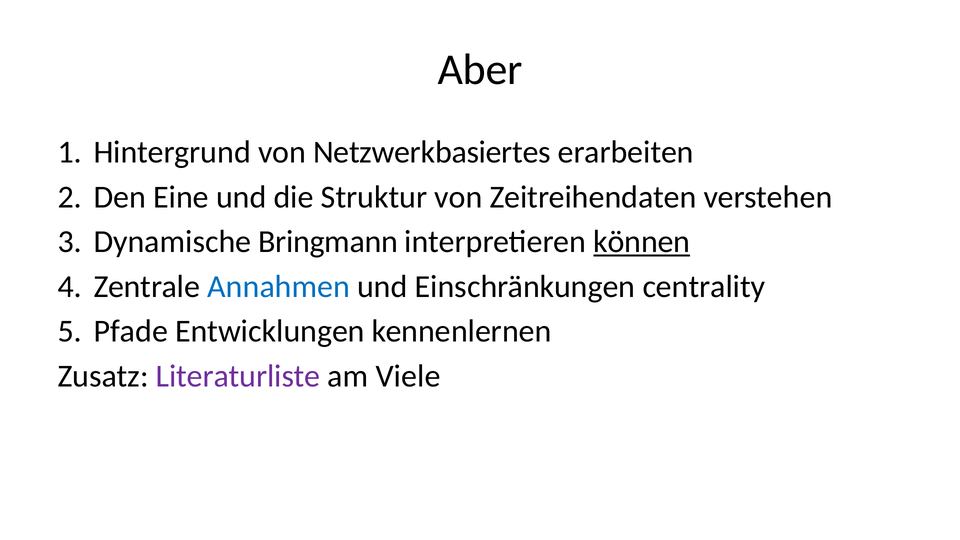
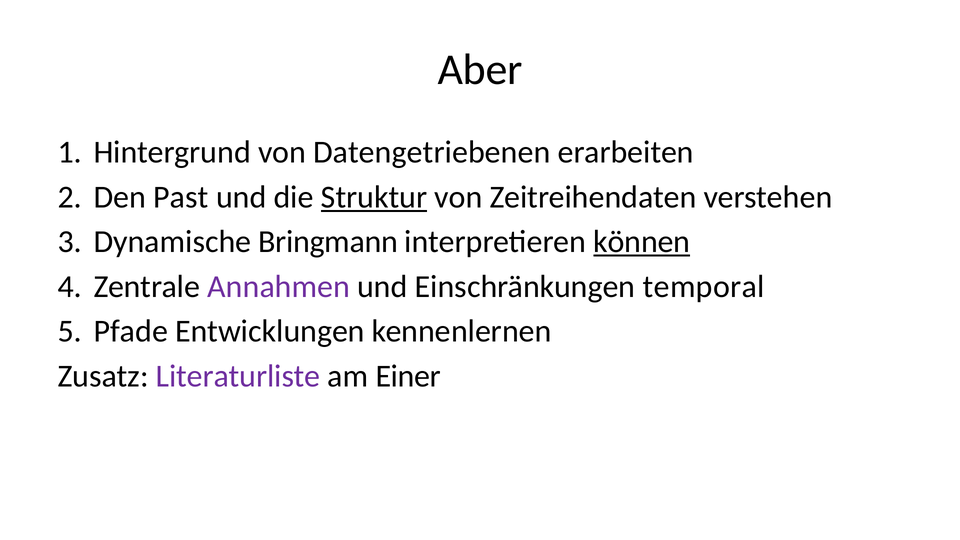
Netzwerkbasiertes: Netzwerkbasiertes -> Datengetriebenen (432, 152)
Eine: Eine -> Past (181, 197)
Struktur underline: none -> present (374, 197)
Annahmen colour: blue -> purple (279, 287)
centrality: centrality -> temporal (704, 287)
Viele: Viele -> Einer (408, 376)
